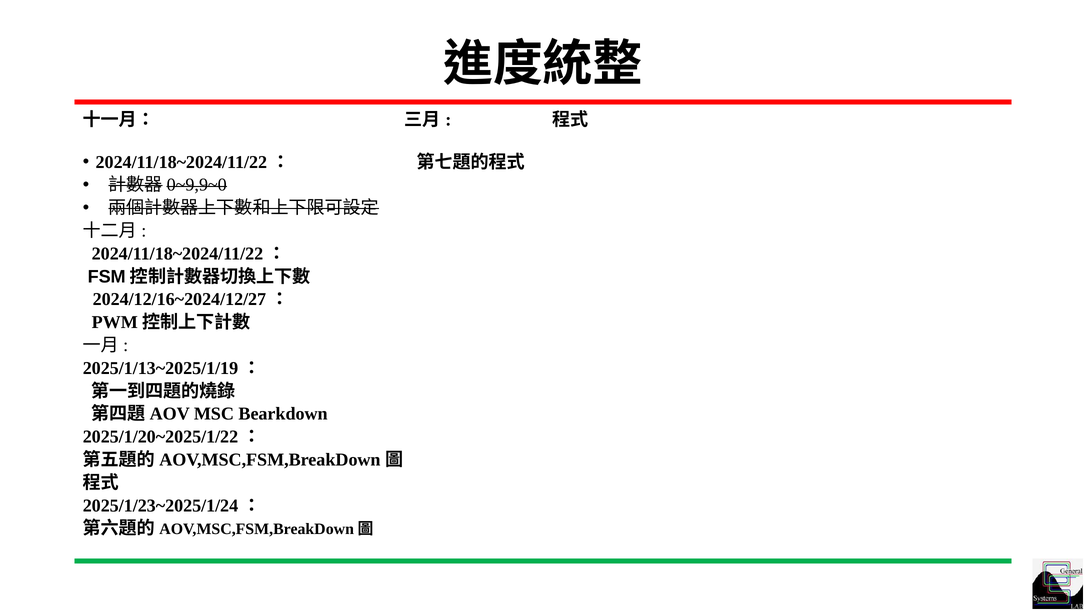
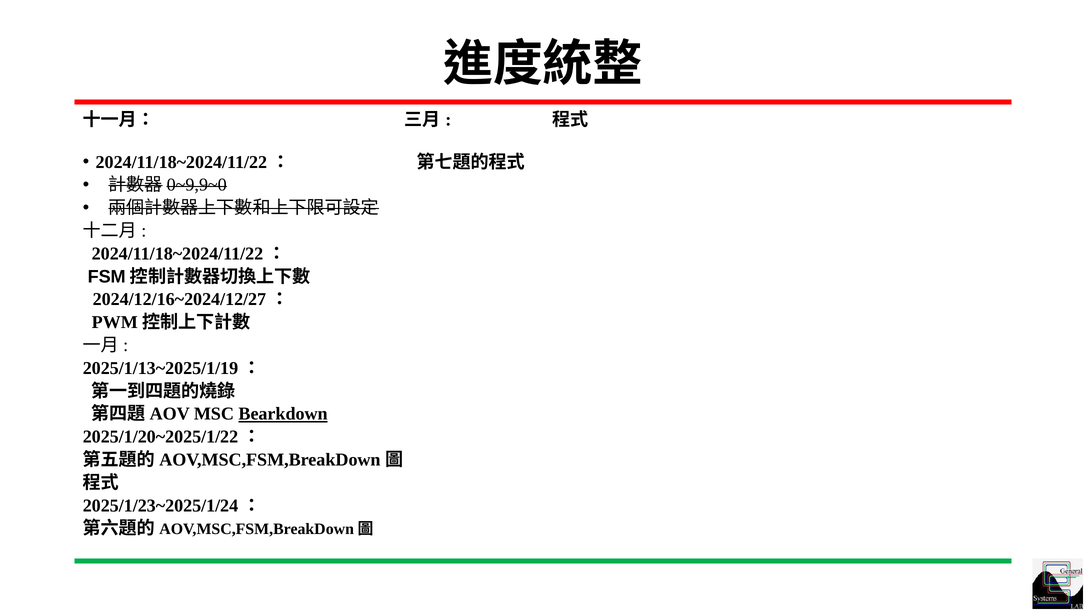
Bearkdown underline: none -> present (283, 414)
